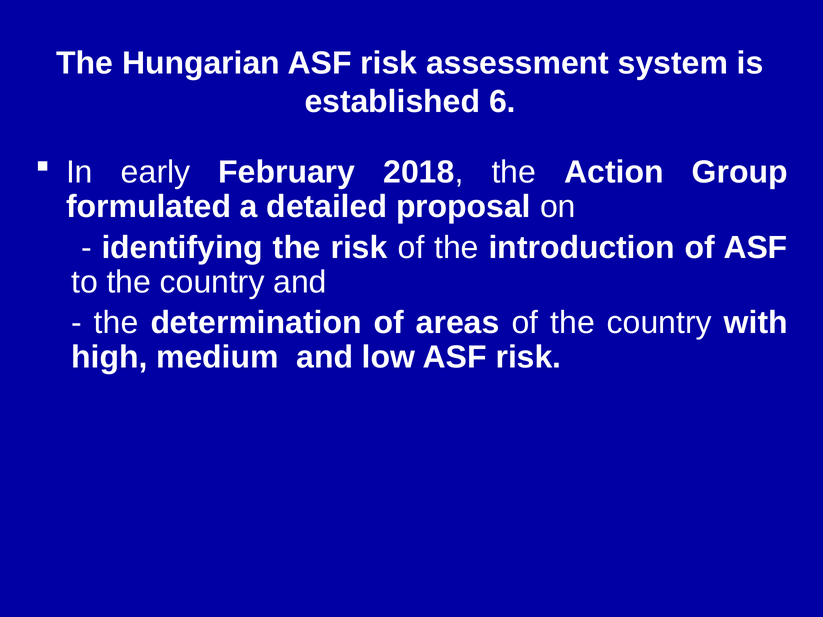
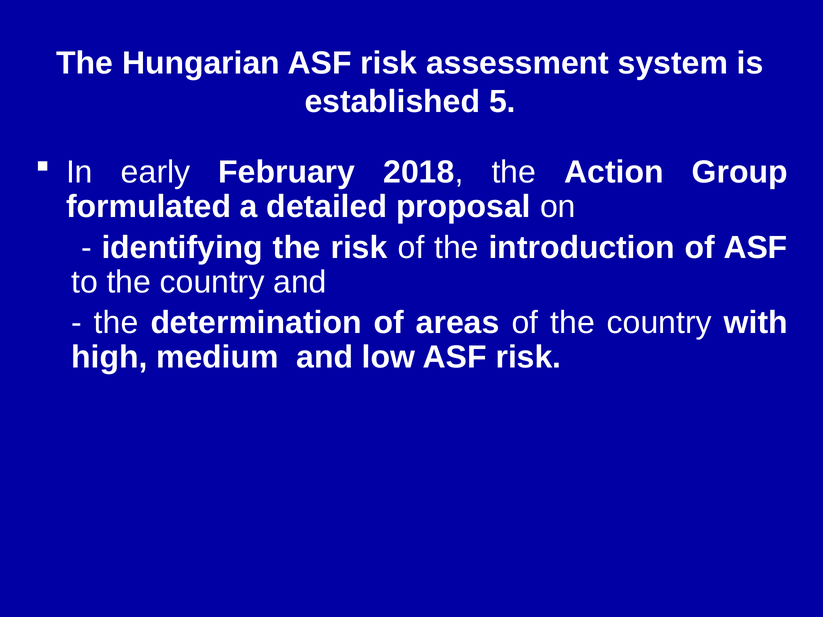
6: 6 -> 5 (502, 102)
